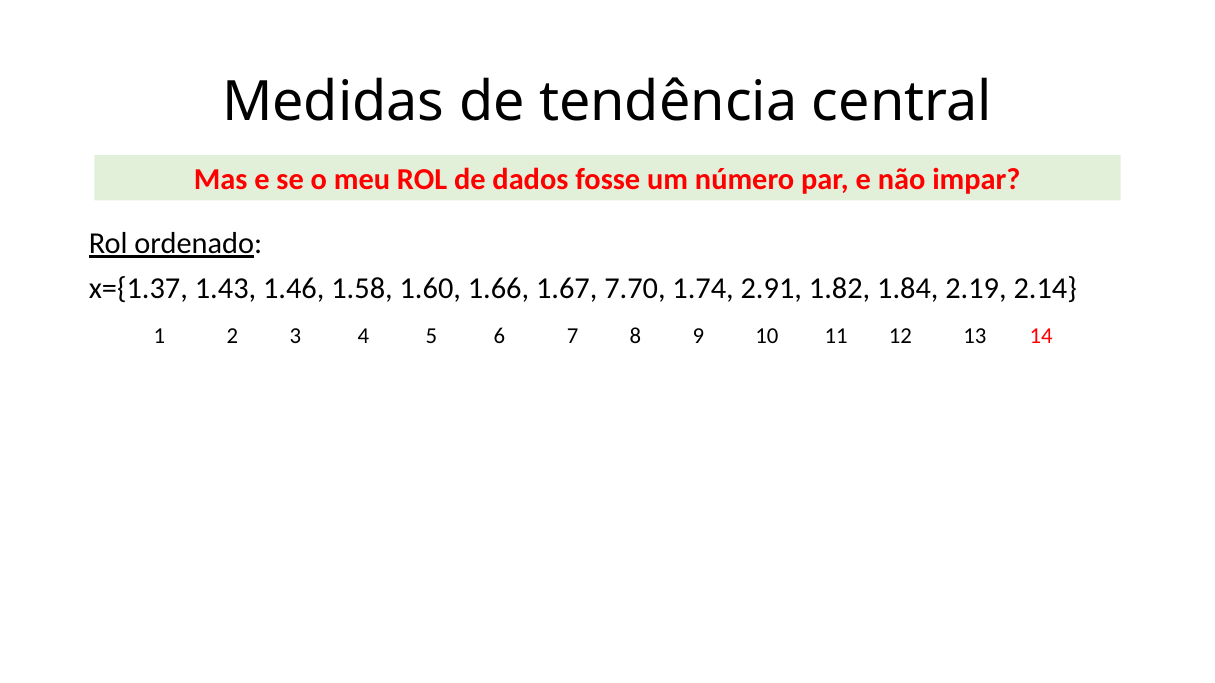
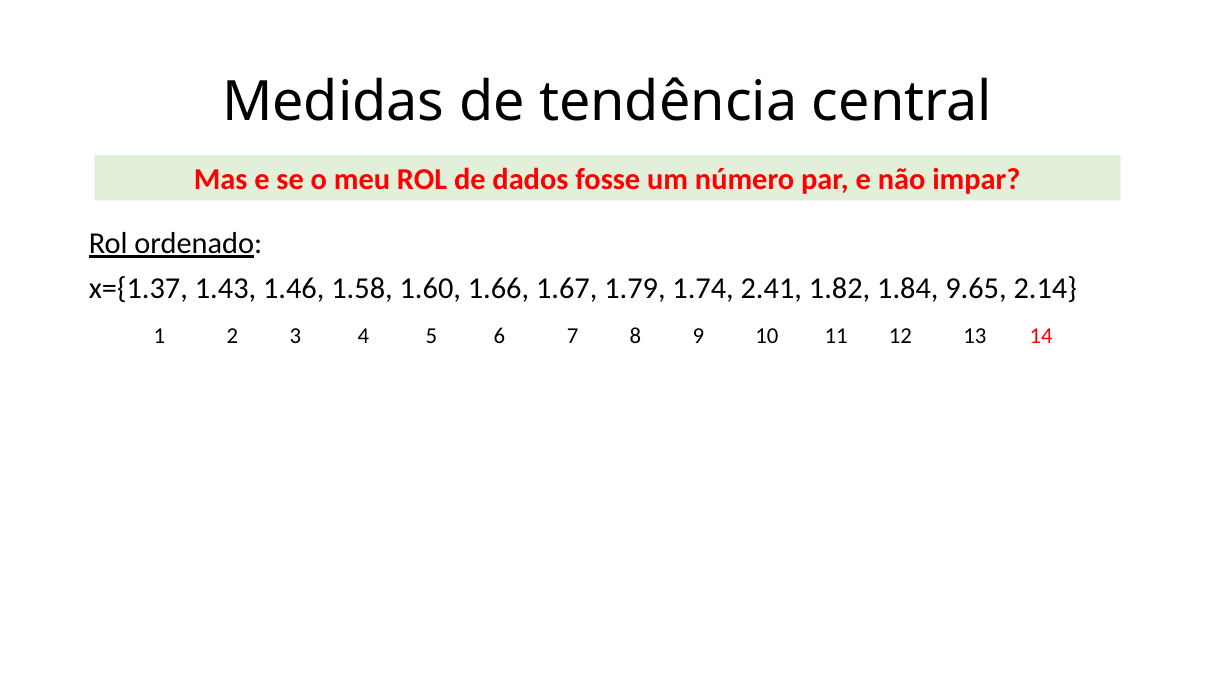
7.70: 7.70 -> 1.79 (635, 289)
2.91: 2.91 -> 2.41 (771, 289)
2.19: 2.19 -> 9.65 (976, 289)
